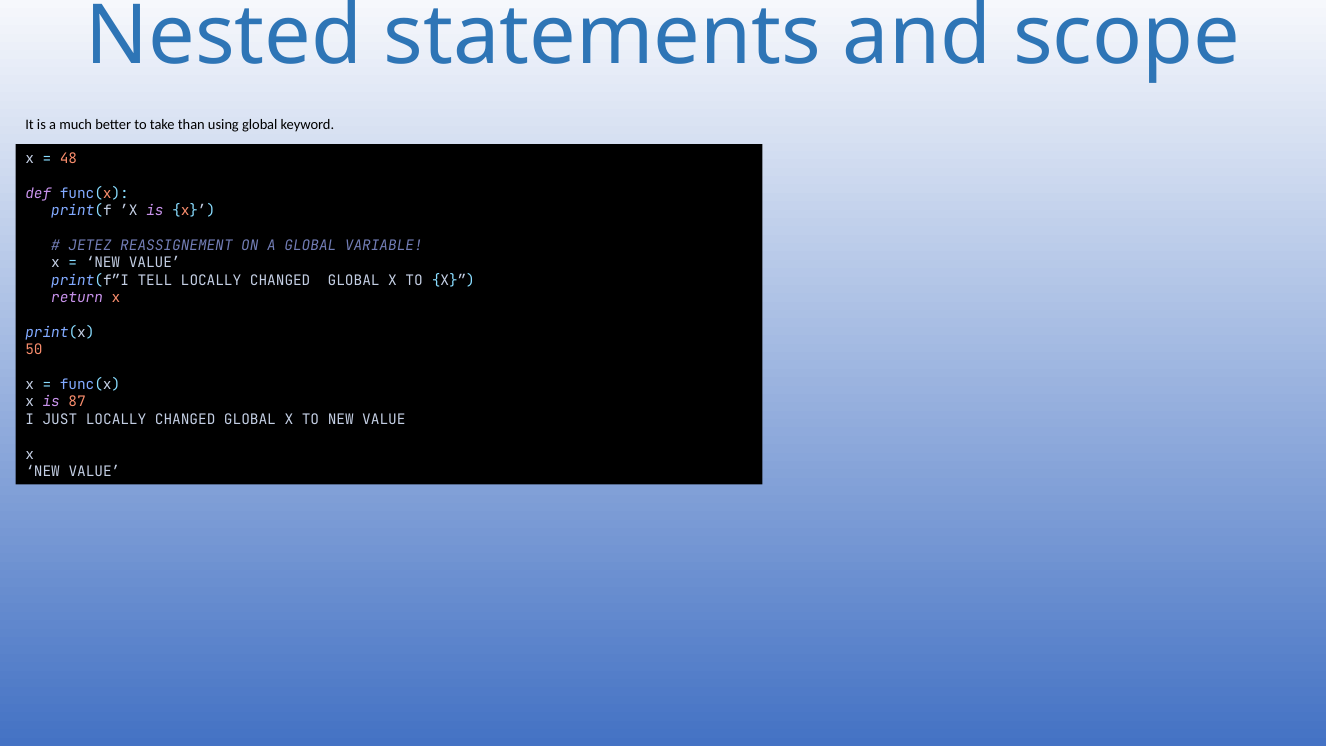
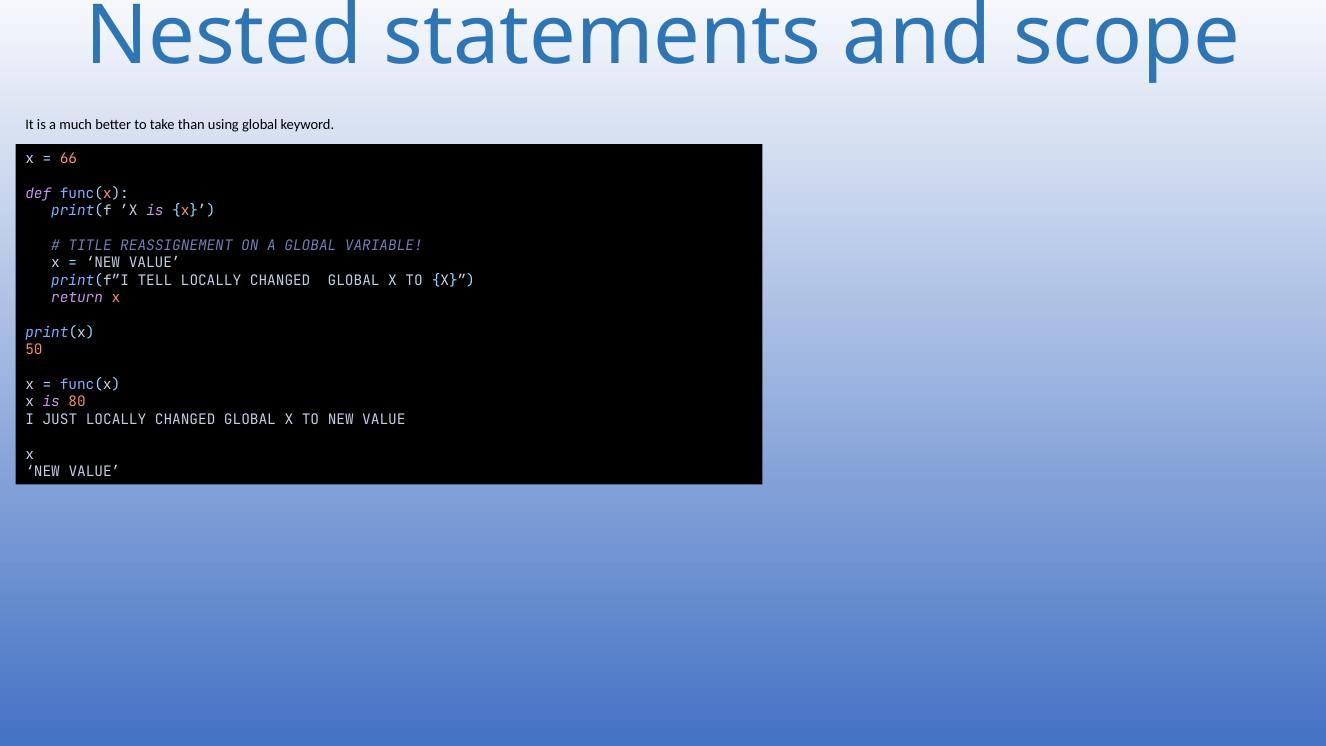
48: 48 -> 66 (68, 159)
JETEZ: JETEZ -> TITLE (90, 246)
87: 87 -> 80 (77, 402)
